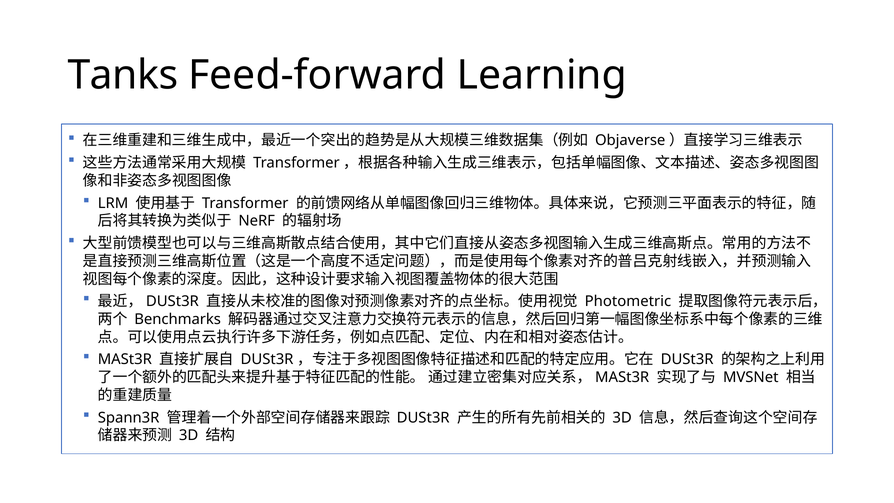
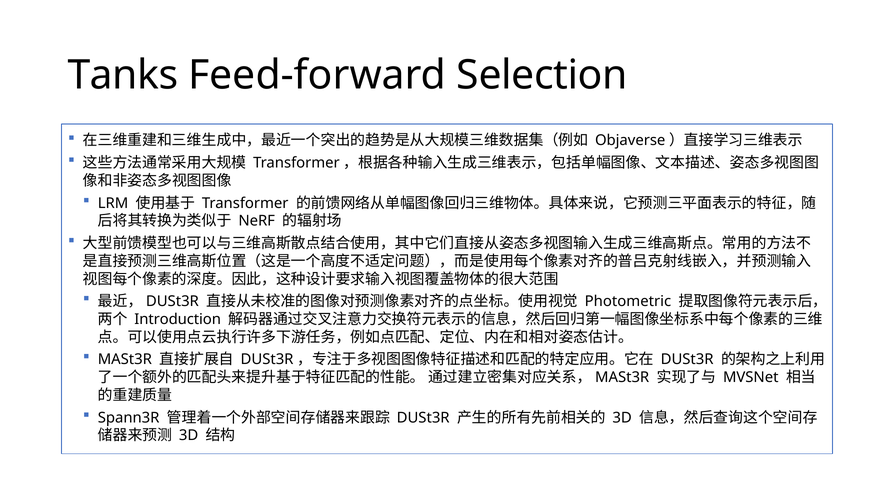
Learning: Learning -> Selection (542, 75)
Benchmarks: Benchmarks -> Introduction (178, 319)
